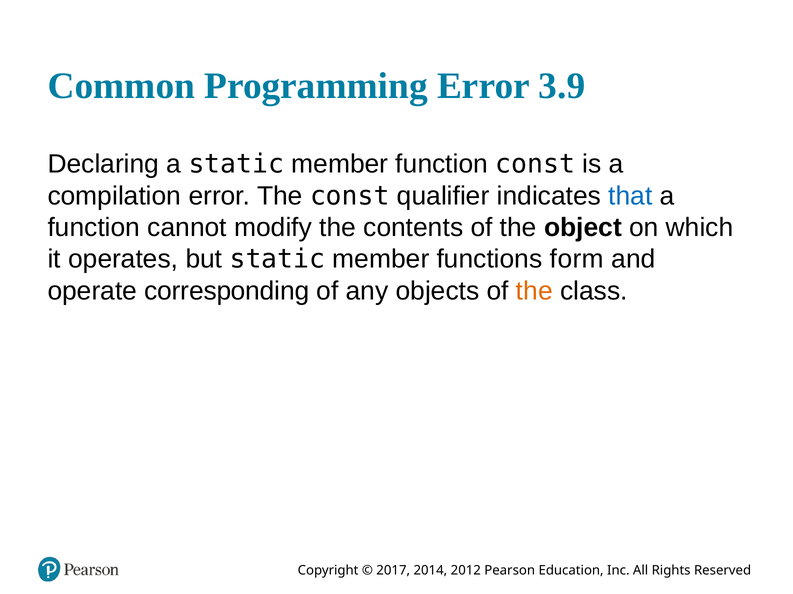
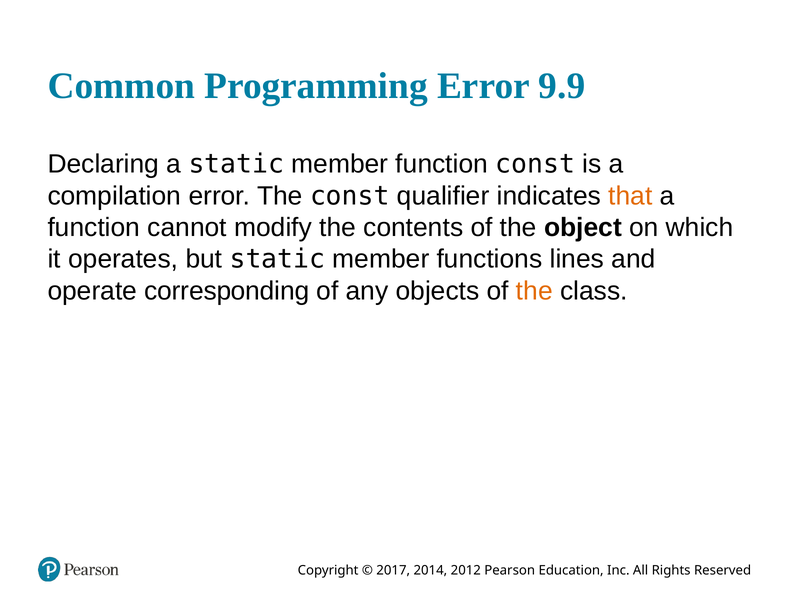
3.9: 3.9 -> 9.9 (562, 86)
that colour: blue -> orange (630, 196)
form: form -> lines (577, 260)
